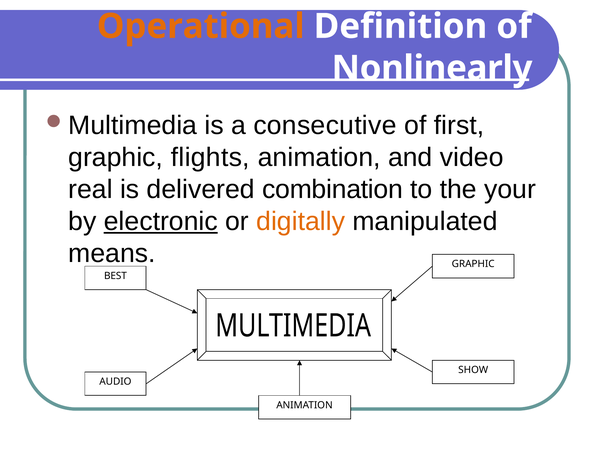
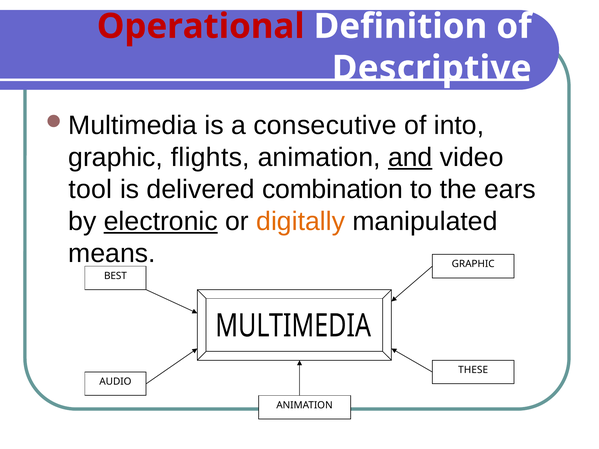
Operational colour: orange -> red (201, 26)
Nonlinearly: Nonlinearly -> Descriptive (432, 68)
first: first -> into (459, 126)
and underline: none -> present (410, 158)
real: real -> tool (90, 190)
your: your -> ears (510, 190)
SHOW: SHOW -> THESE (473, 370)
